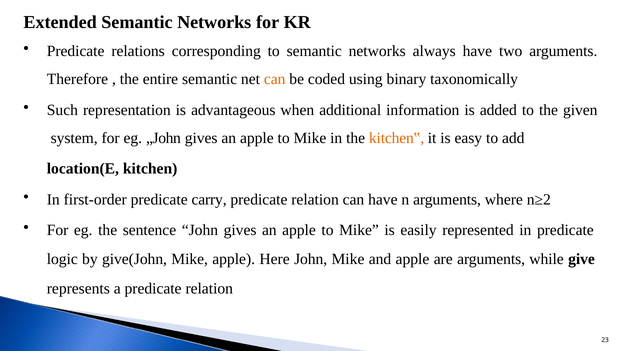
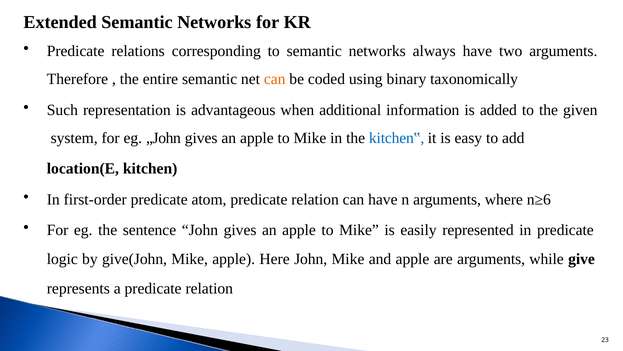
kitchen‟ colour: orange -> blue (397, 138)
carry: carry -> atom (209, 199)
n≥2: n≥2 -> n≥6 (539, 199)
